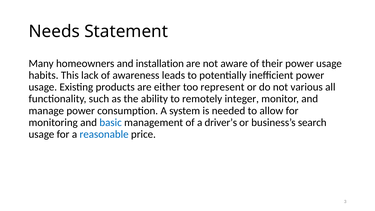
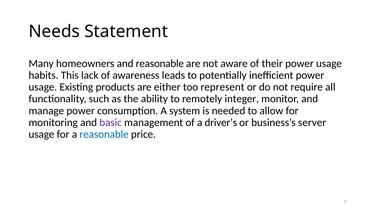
and installation: installation -> reasonable (160, 63)
various: various -> require (307, 87)
basic colour: blue -> purple (111, 122)
search: search -> server (312, 122)
